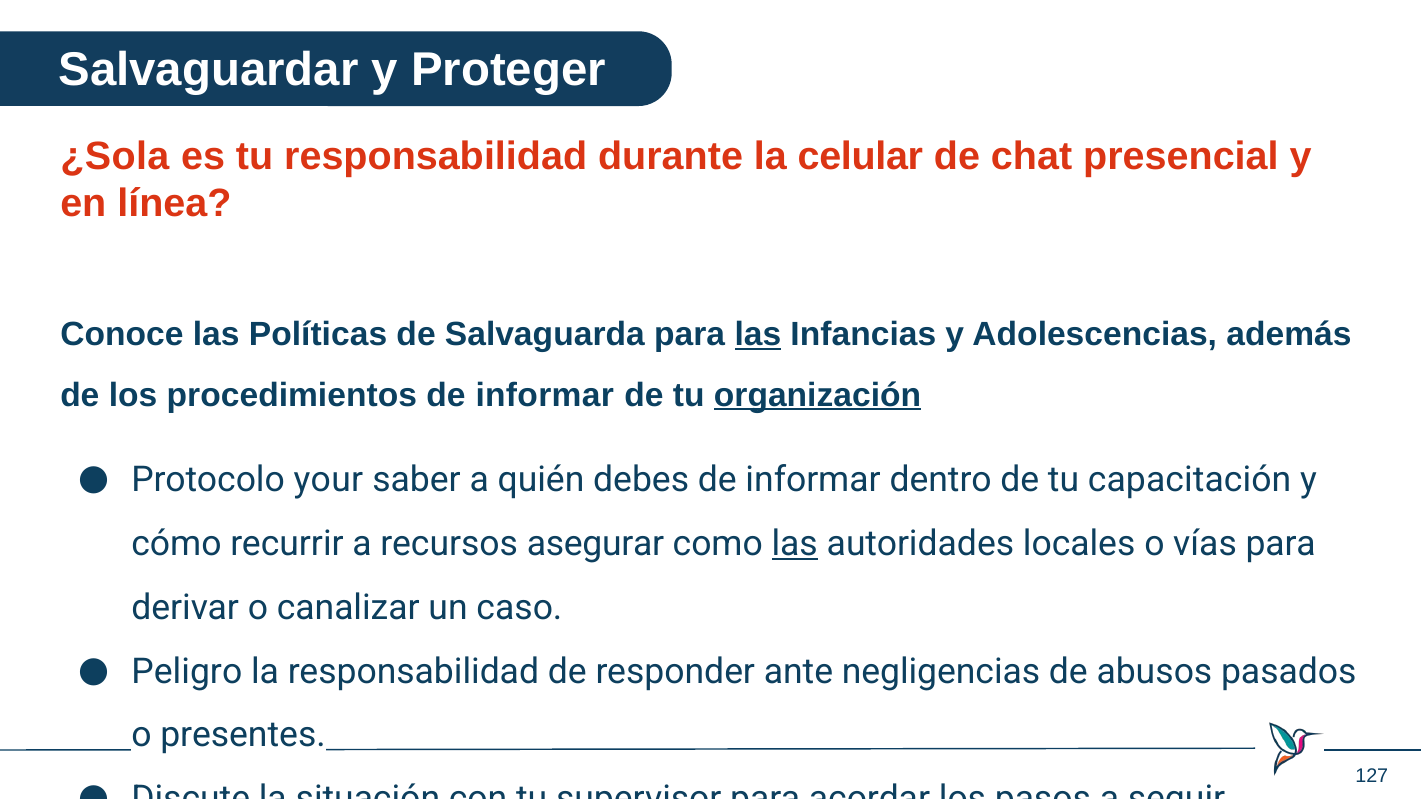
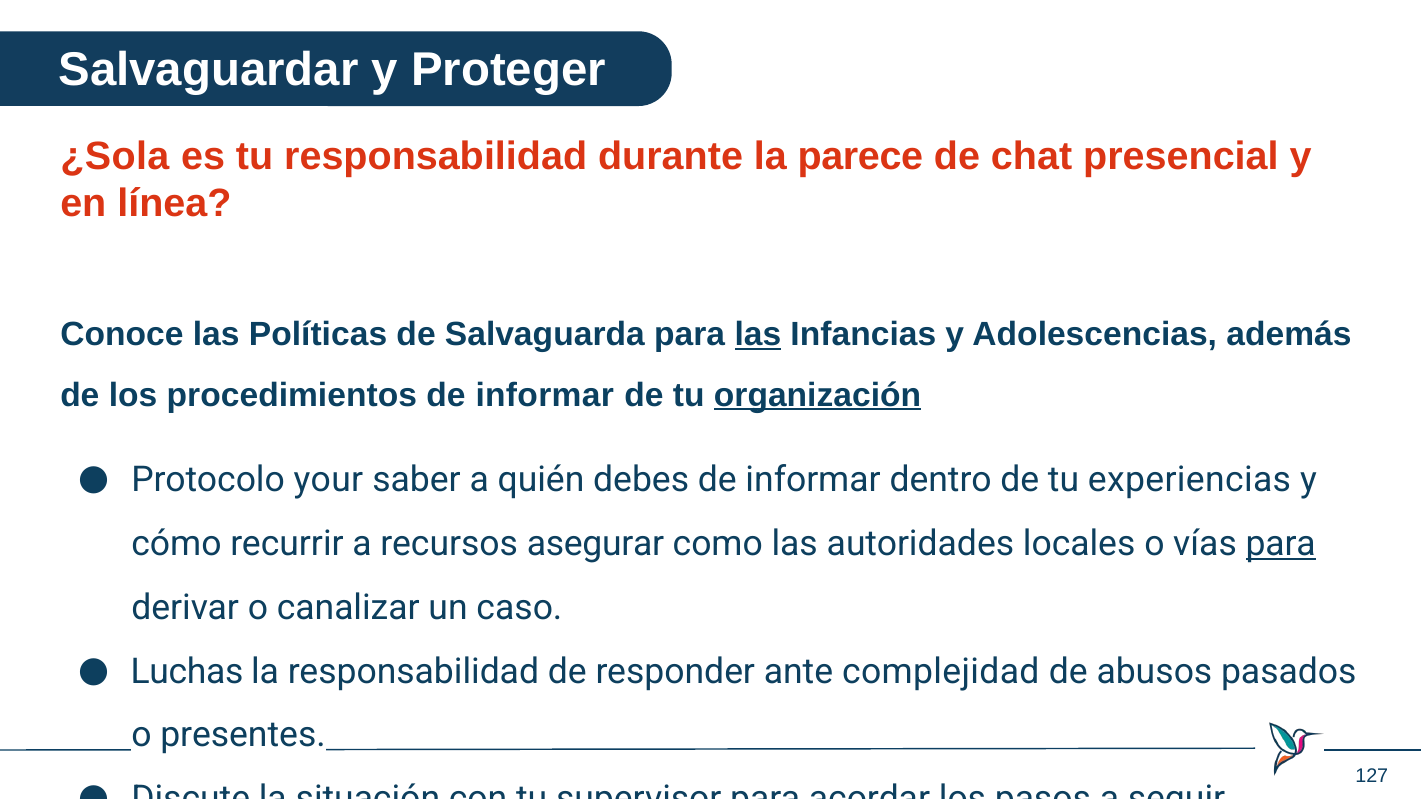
celular: celular -> parece (860, 156)
capacitación: capacitación -> experiencias (1189, 480)
las underline: present -> none (795, 544)
para underline: none -> present (1281, 544)
Peligro: Peligro -> Luchas (187, 672)
negligencias: negligencias -> complejidad (941, 672)
